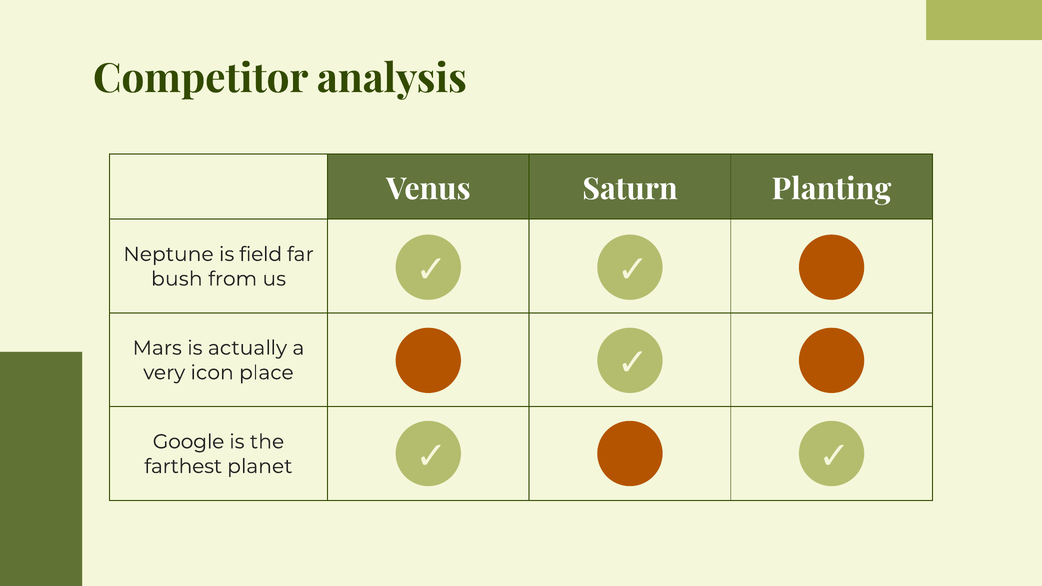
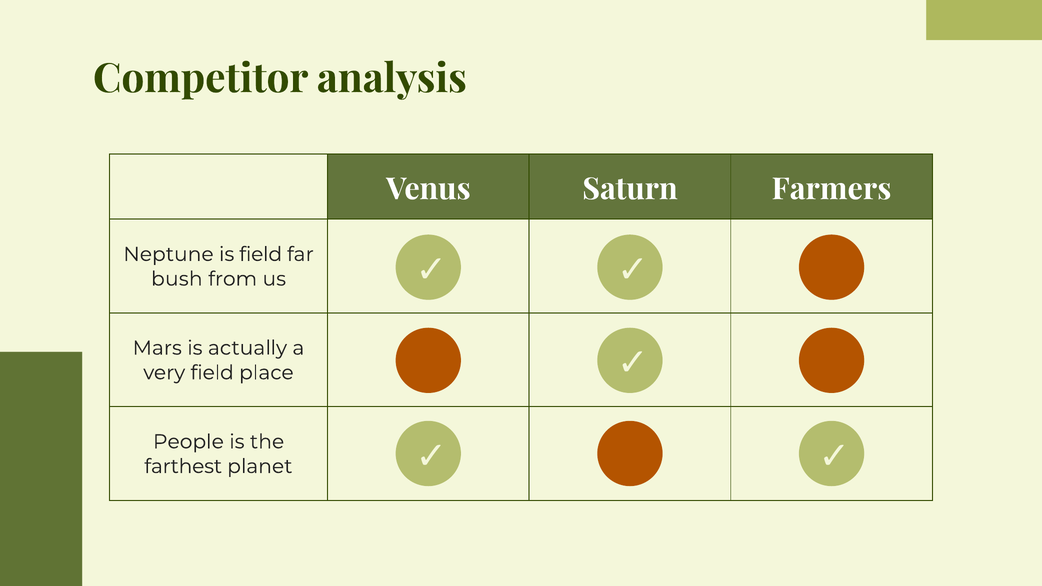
Planting: Planting -> Farmers (831, 189)
very icon: icon -> field (212, 373)
Google: Google -> People (188, 442)
